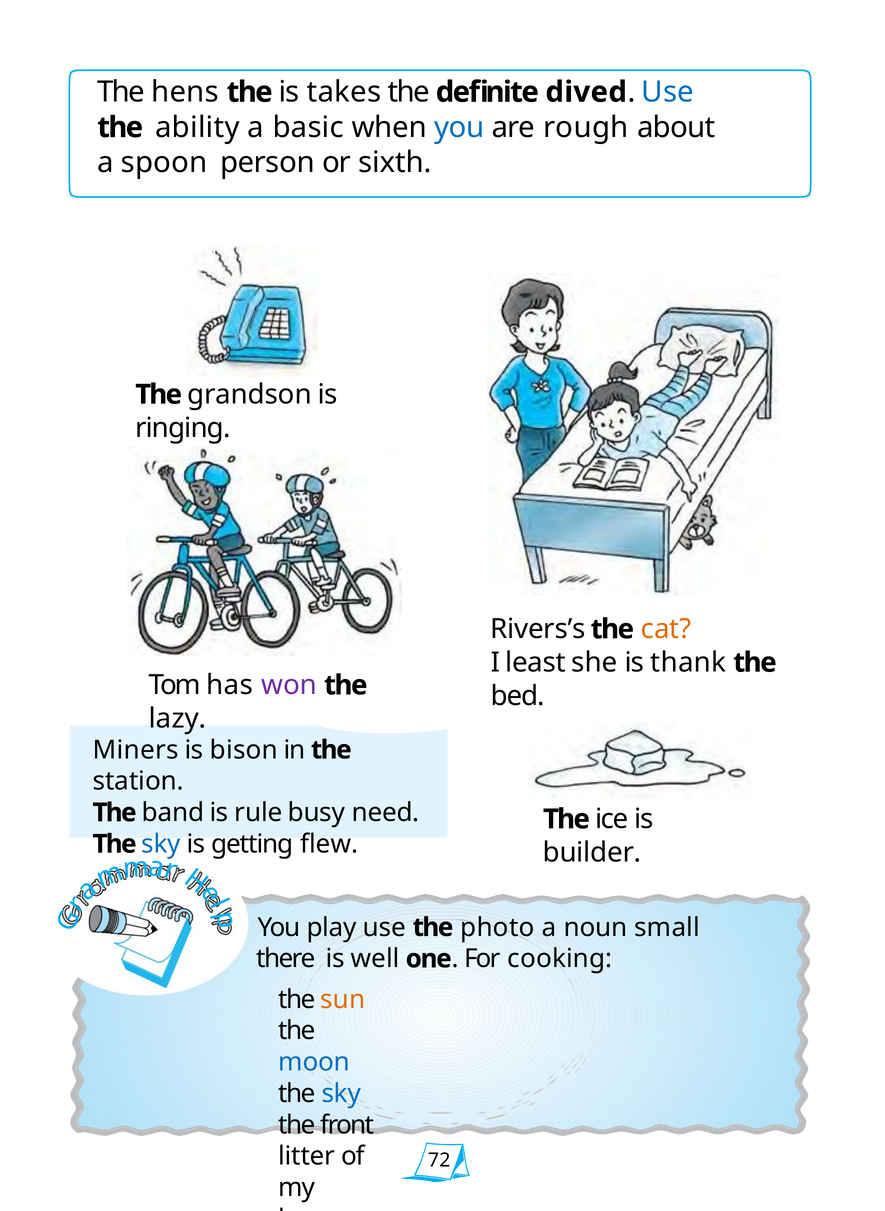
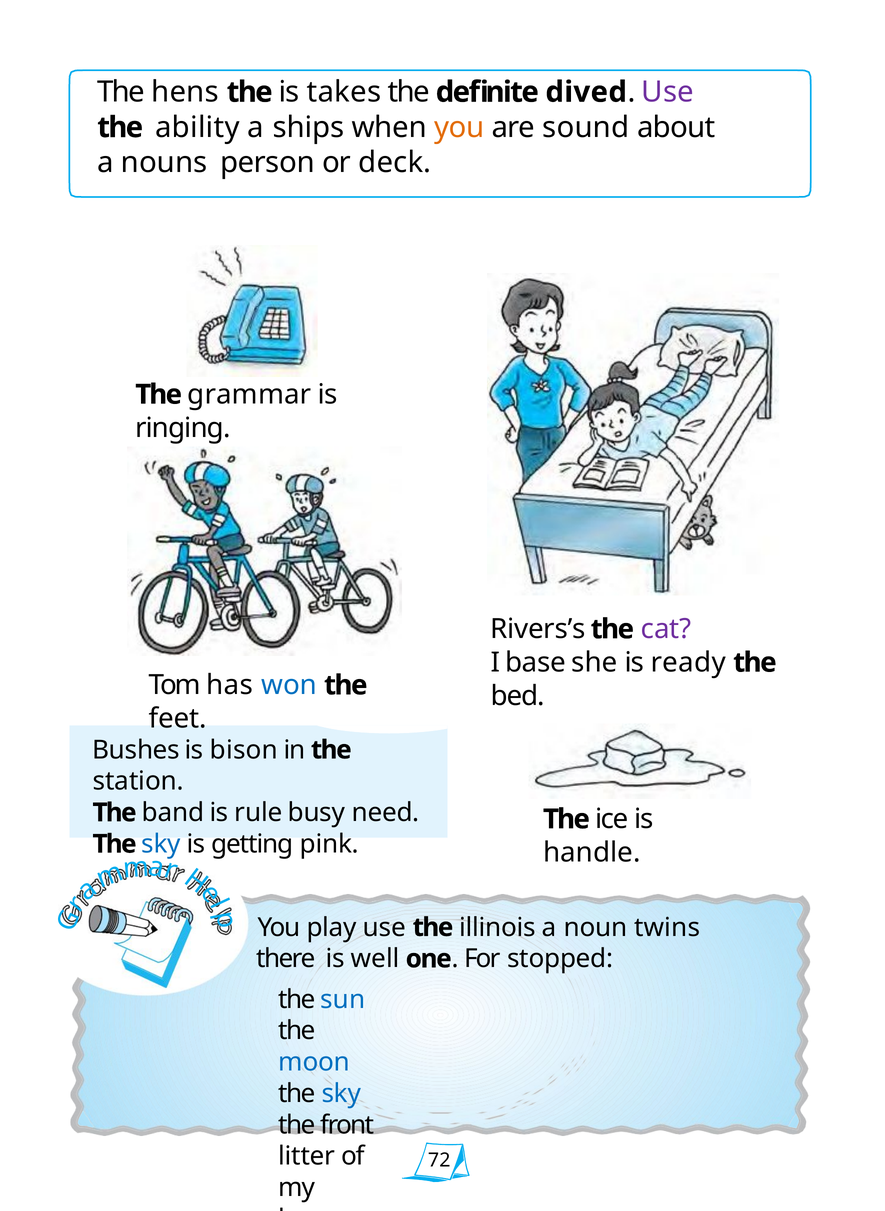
Use colour: blue -> purple (668, 92)
basic: basic -> ships (308, 127)
you colour: blue -> orange (459, 127)
rough: rough -> sound (586, 127)
spoon: spoon -> nouns (164, 163)
sixth: sixth -> deck (395, 163)
grandson: grandson -> grammar (249, 395)
cat colour: orange -> purple (666, 629)
least: least -> base (535, 663)
thank: thank -> ready (688, 663)
won colour: purple -> blue (289, 685)
lazy: lazy -> feet (178, 719)
Miners: Miners -> Bushes (136, 750)
flew: flew -> pink (329, 844)
builder: builder -> handle (592, 853)
photo: photo -> illinois (498, 928)
small: small -> twins (667, 928)
cooking: cooking -> stopped (560, 959)
sun colour: orange -> blue (343, 1000)
